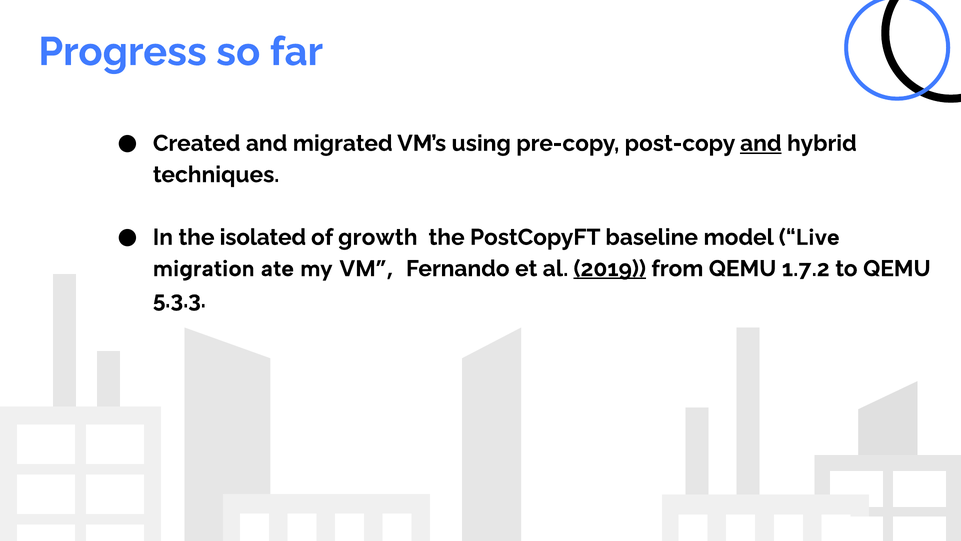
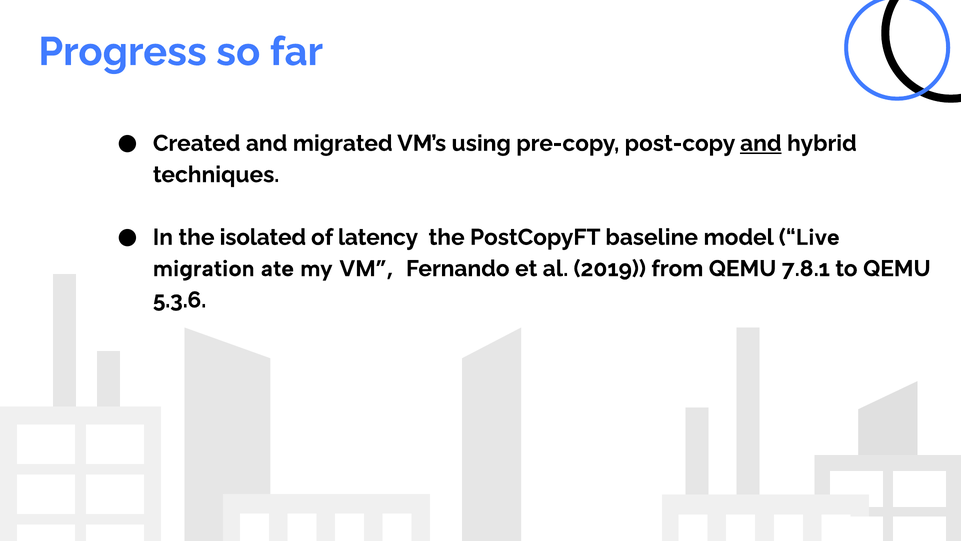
growth: growth -> latency (378, 237)
2019 underline: present -> none (610, 268)
1.7.2: 1.7.2 -> 7.8.1 (806, 268)
5.3.3: 5.3.3 -> 5.3.6 (179, 300)
